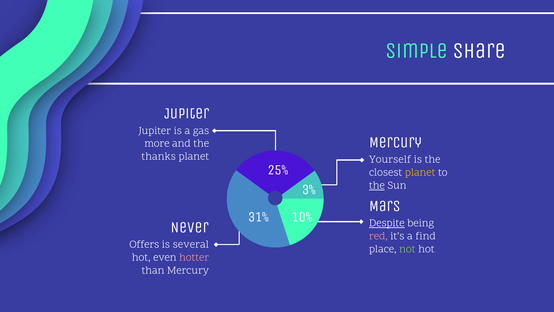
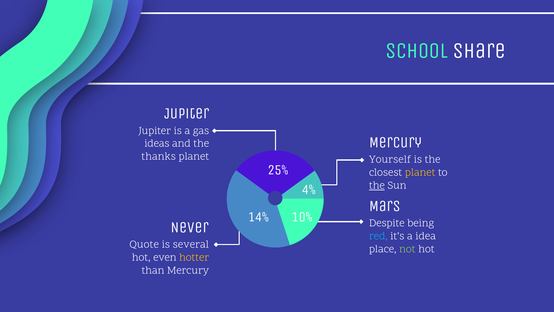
Simple: Simple -> School (417, 51)
more: more -> ideas (157, 143)
3%: 3% -> 4% (309, 189)
31%: 31% -> 14% (258, 217)
Despite underline: present -> none (387, 223)
red colour: pink -> light blue (378, 236)
find: find -> idea (426, 236)
Offers: Offers -> Quote (144, 244)
hotter colour: pink -> yellow (194, 257)
